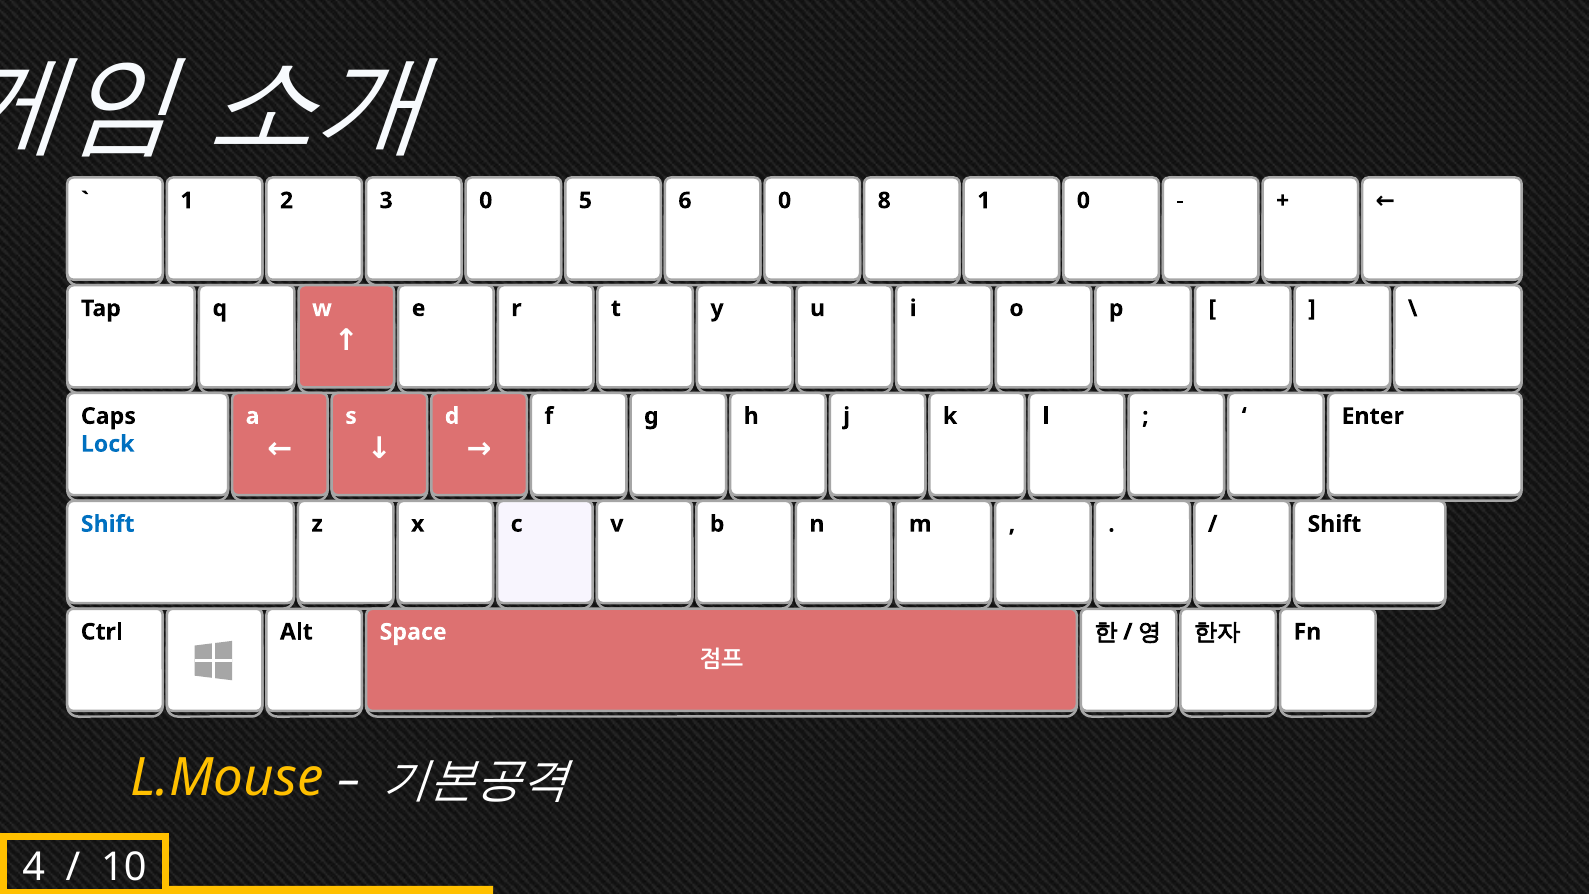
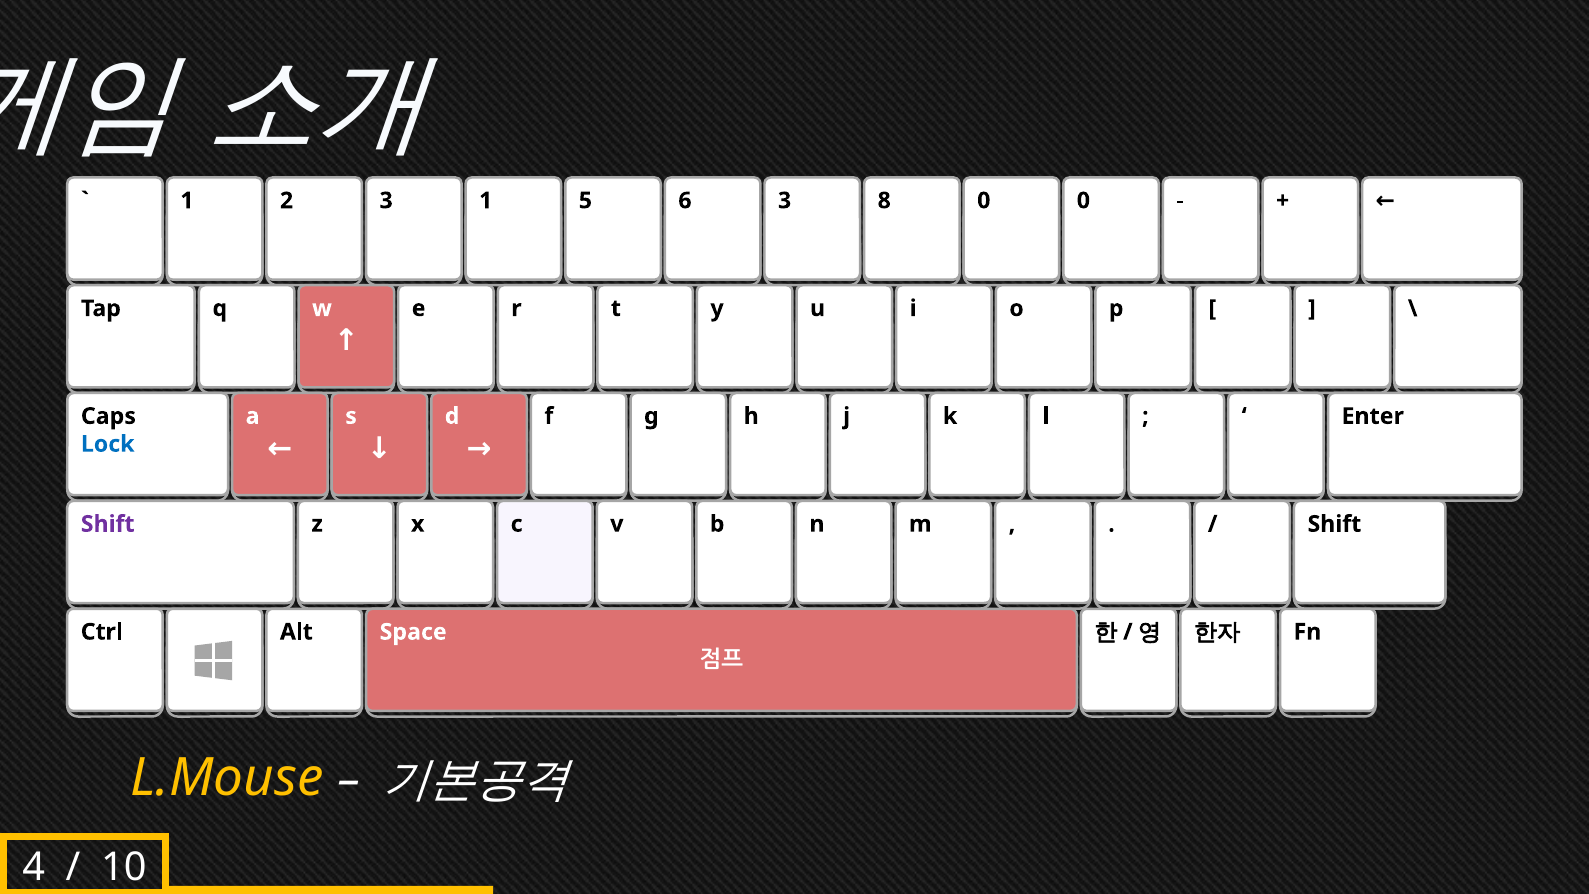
3 0: 0 -> 1 (486, 201)
6 0: 0 -> 3 (785, 201)
8 1: 1 -> 0 (984, 201)
Shift colour: blue -> purple (108, 524)
